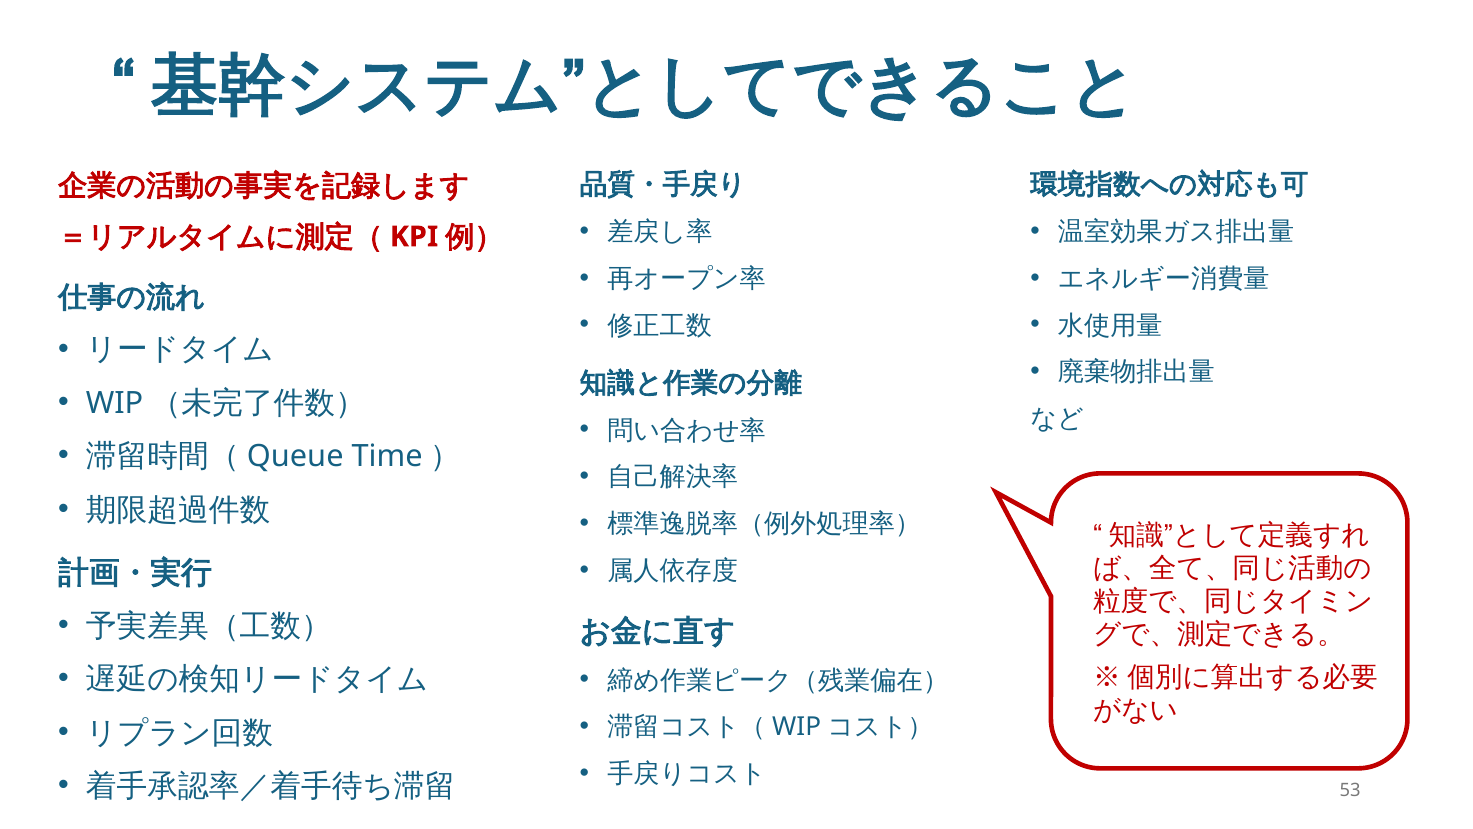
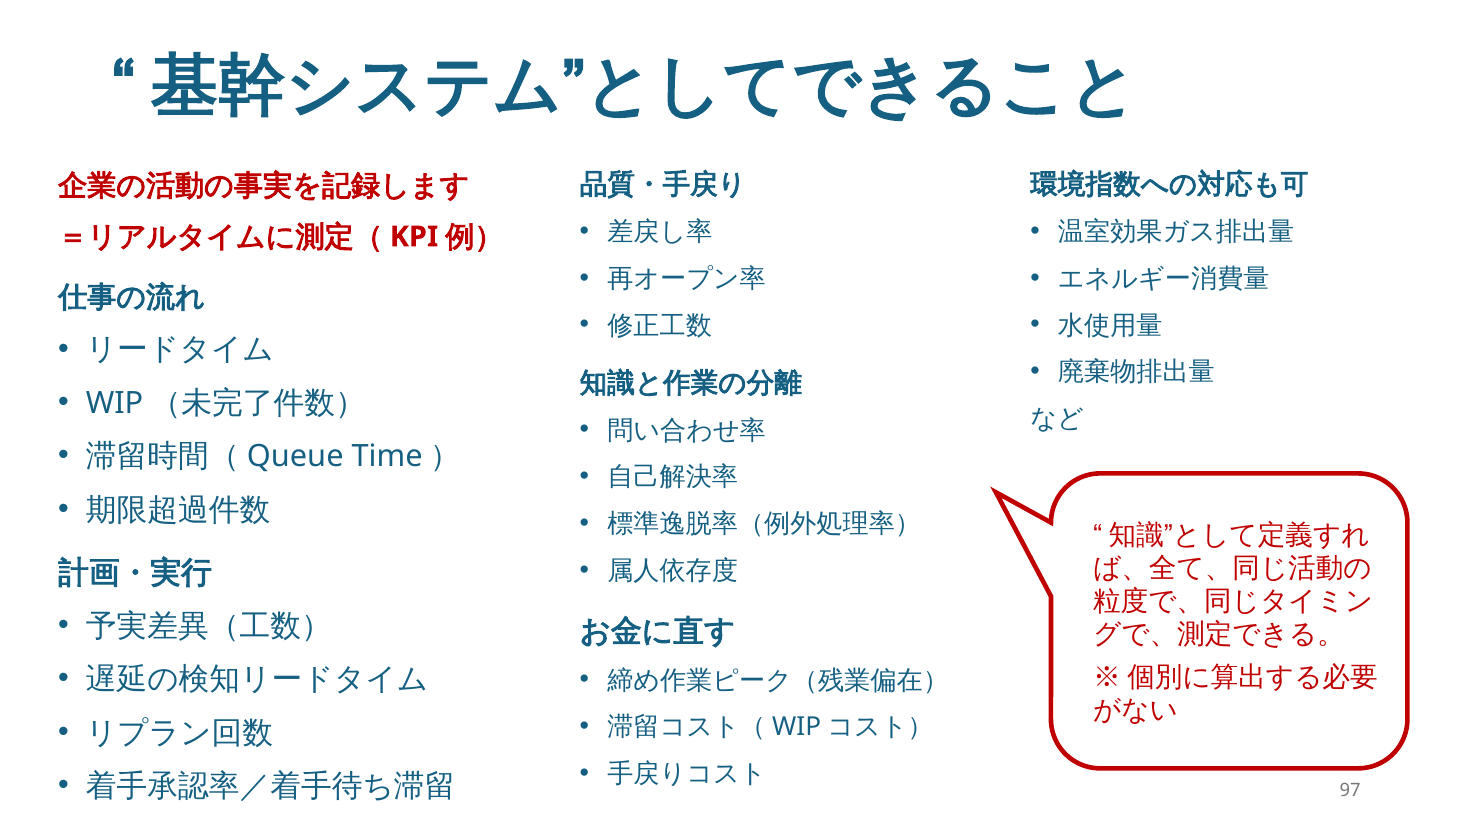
53: 53 -> 97 (1350, 790)
